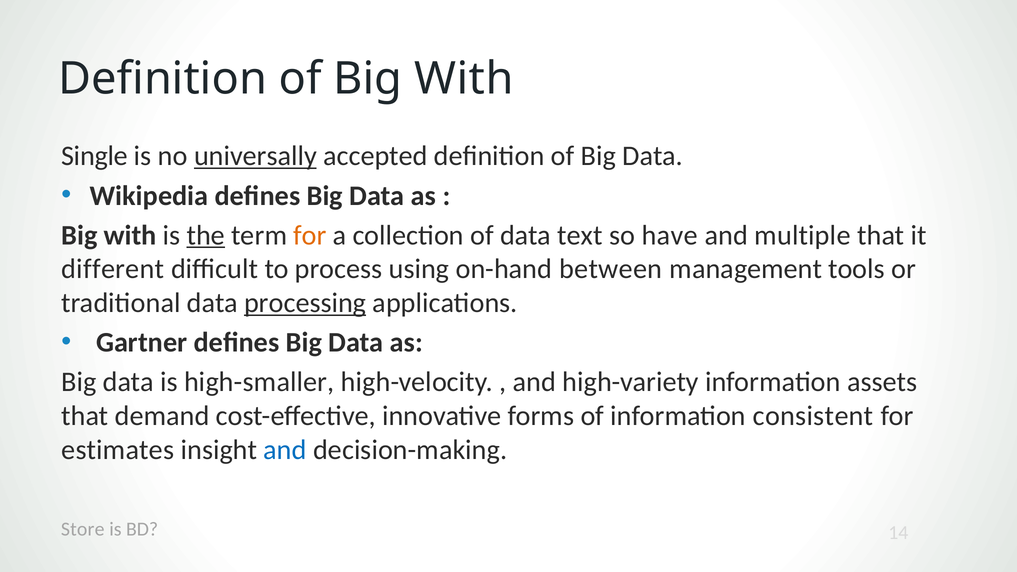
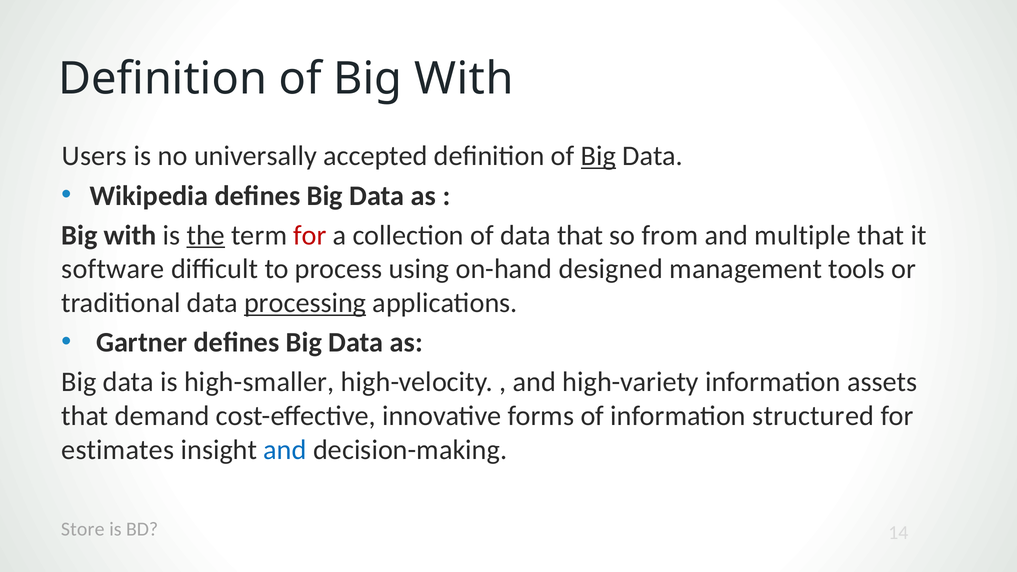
Single: Single -> Users (94, 156)
universally underline: present -> none (255, 156)
Big underline: none -> present (598, 156)
for colour: orange -> red (310, 235)
data text: text -> that (580, 235)
have: have -> from (670, 235)
different: different -> software (113, 269)
between: between -> designed (611, 269)
consistent: consistent -> structured (813, 416)
